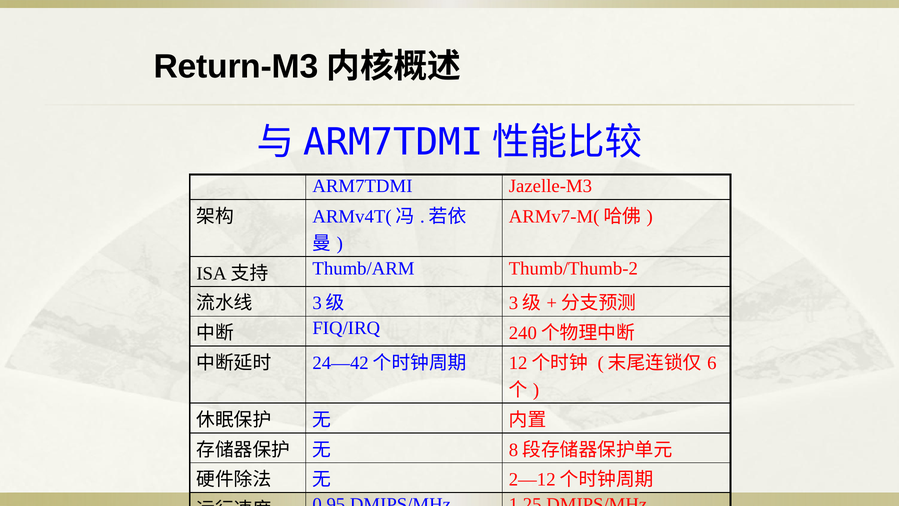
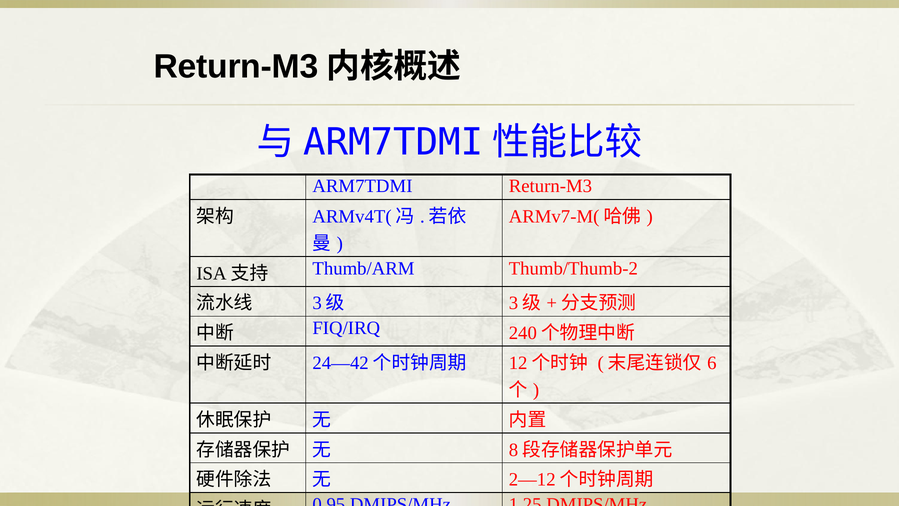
ARM7TDMI Jazelle-M3: Jazelle-M3 -> Return-M3 (550, 186)
